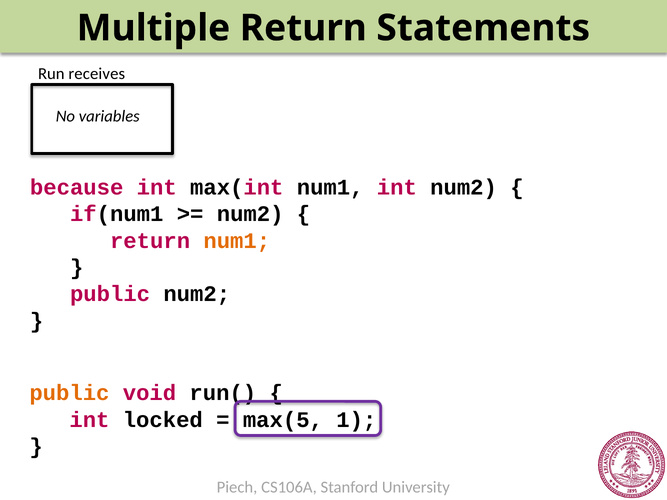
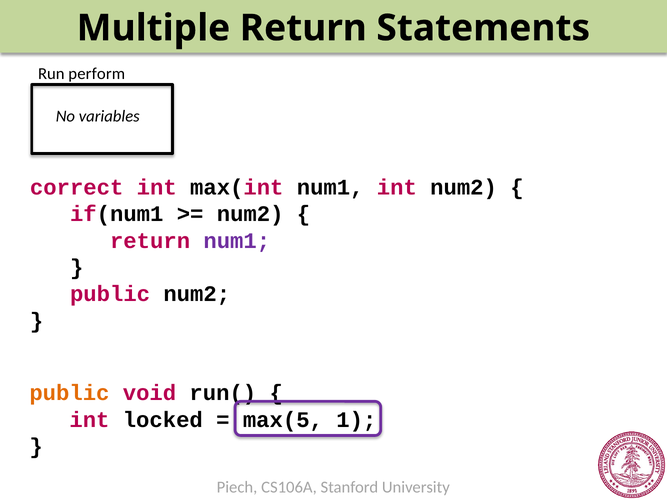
receives: receives -> perform (97, 74)
because: because -> correct (77, 187)
num1 colour: orange -> purple (237, 241)
